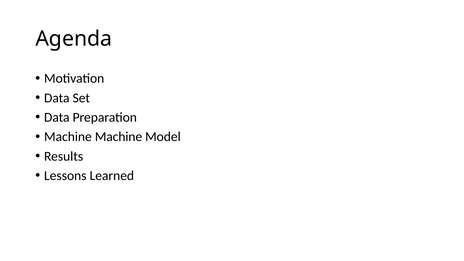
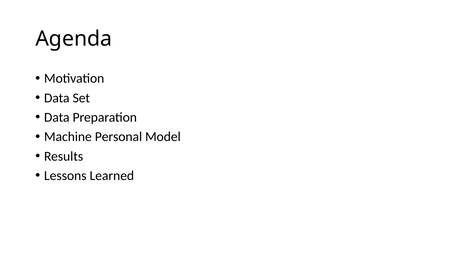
Machine Machine: Machine -> Personal (118, 137)
